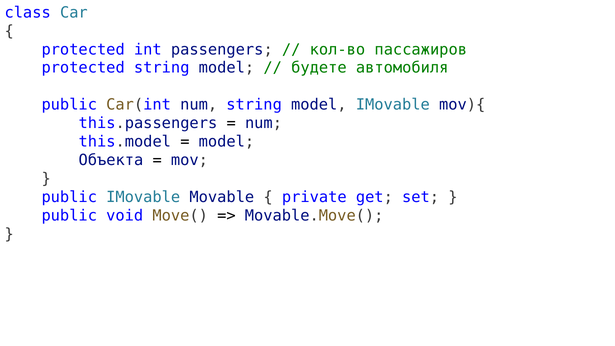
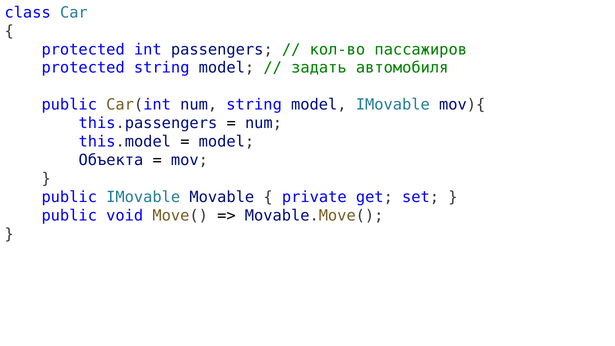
будете: будете -> задать (319, 68)
